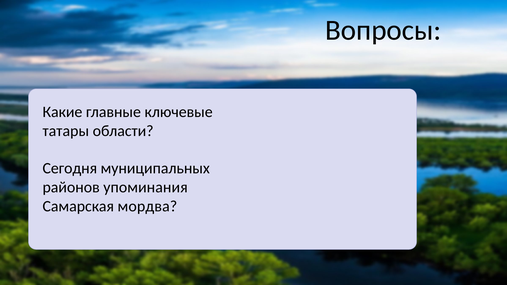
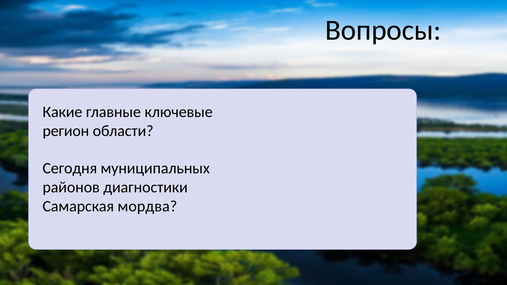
татары: татары -> регион (66, 131)
упоминания: упоминания -> диагностики (146, 187)
